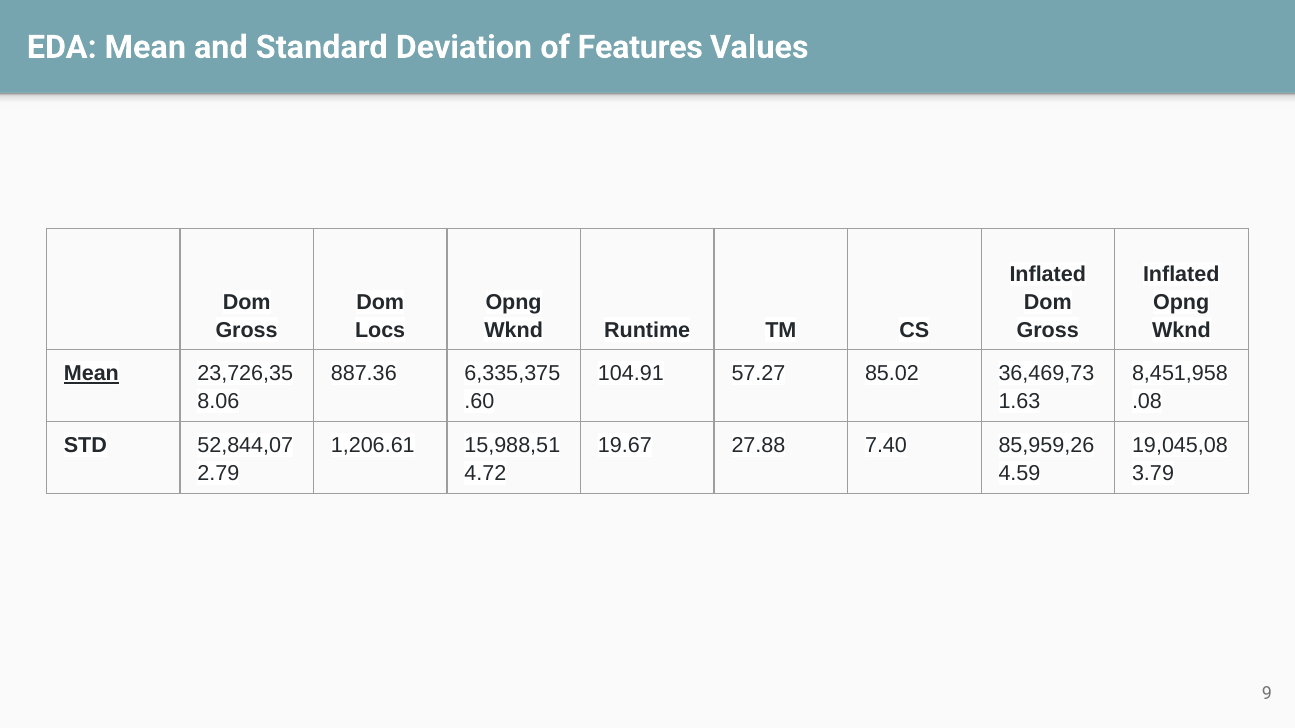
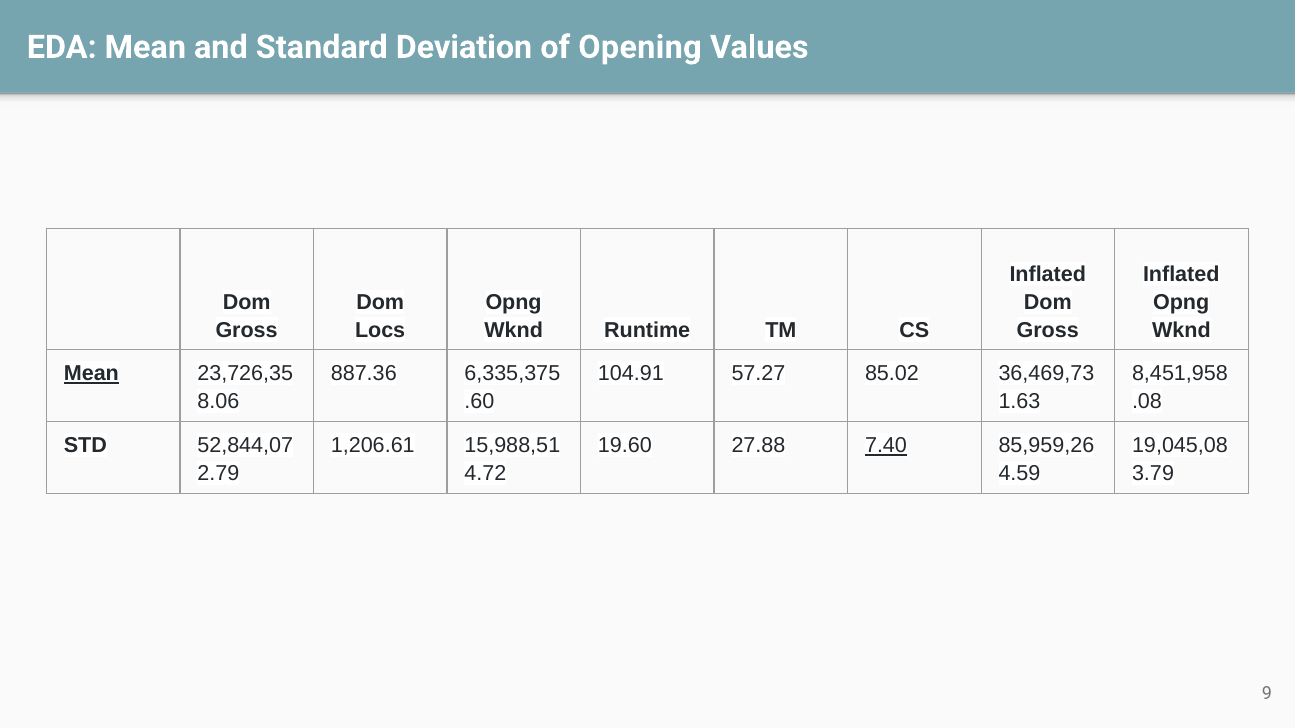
Features: Features -> Opening (640, 47)
19.67: 19.67 -> 19.60 (625, 446)
7.40 underline: none -> present (886, 446)
